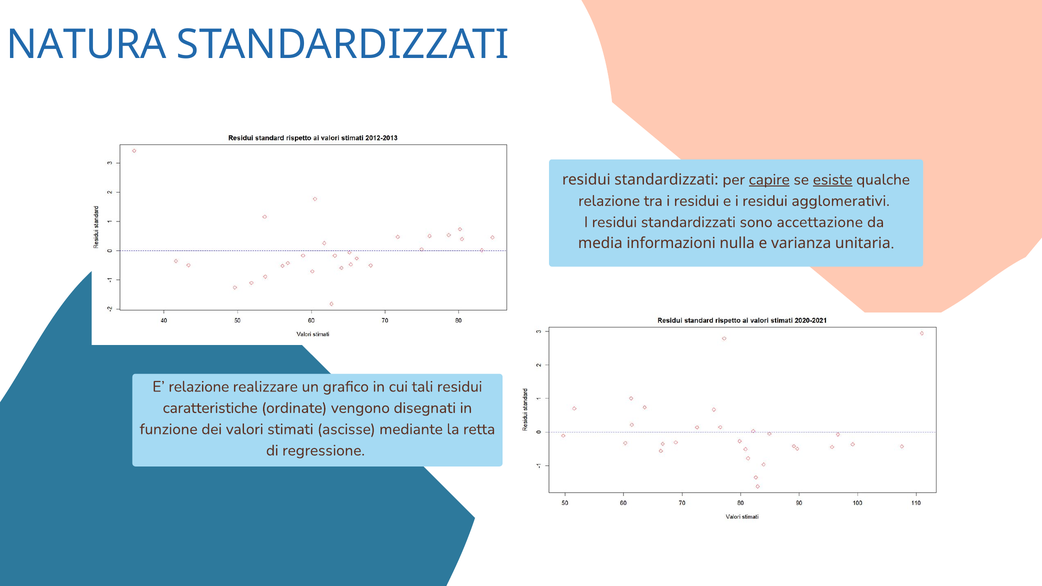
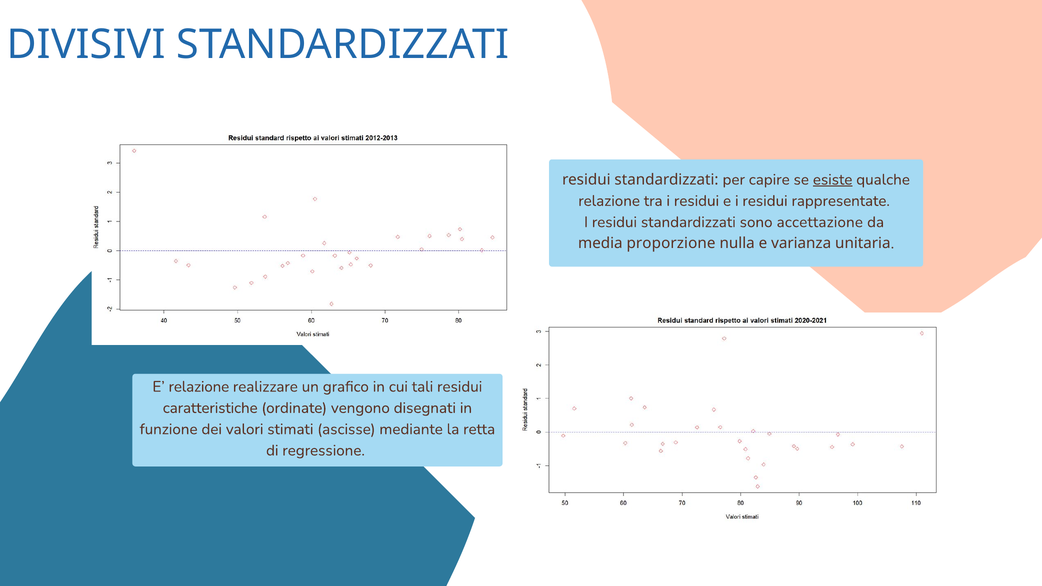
NATURA: NATURA -> DIVISIVI (86, 45)
capire underline: present -> none (769, 180)
agglomerativi: agglomerativi -> rappresentate (841, 201)
informazioni: informazioni -> proporzione (671, 243)
